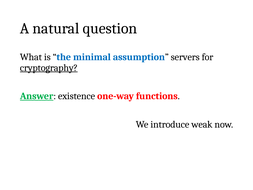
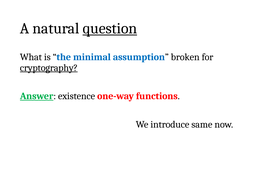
question underline: none -> present (110, 28)
servers: servers -> broken (185, 57)
weak: weak -> same (202, 124)
